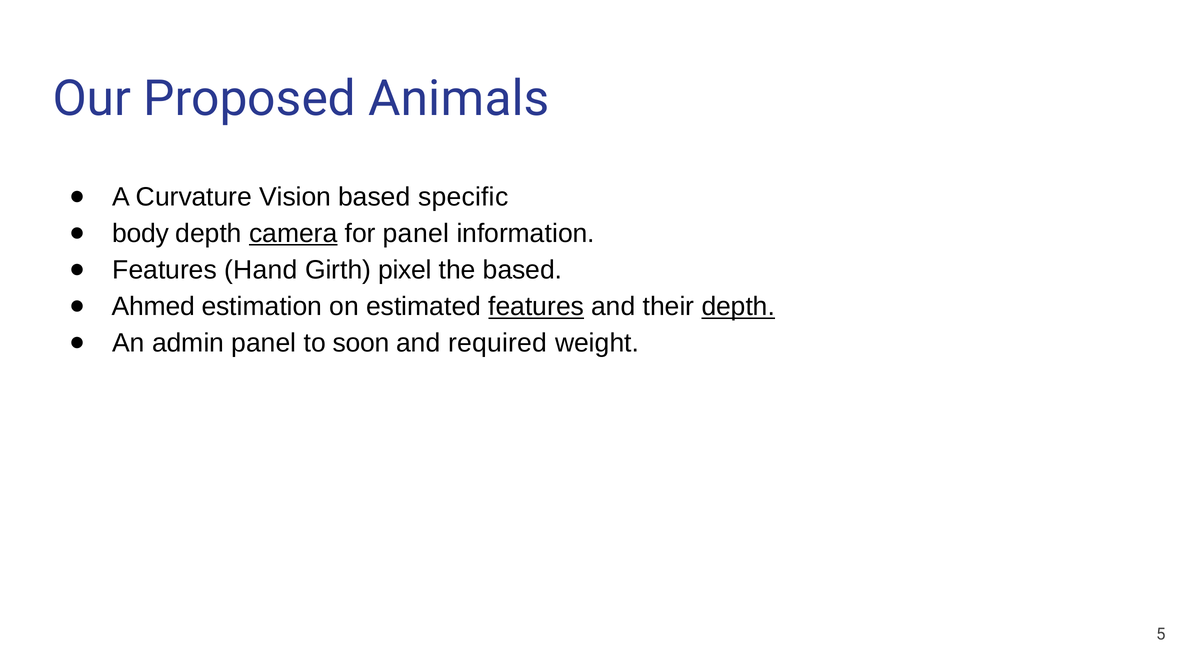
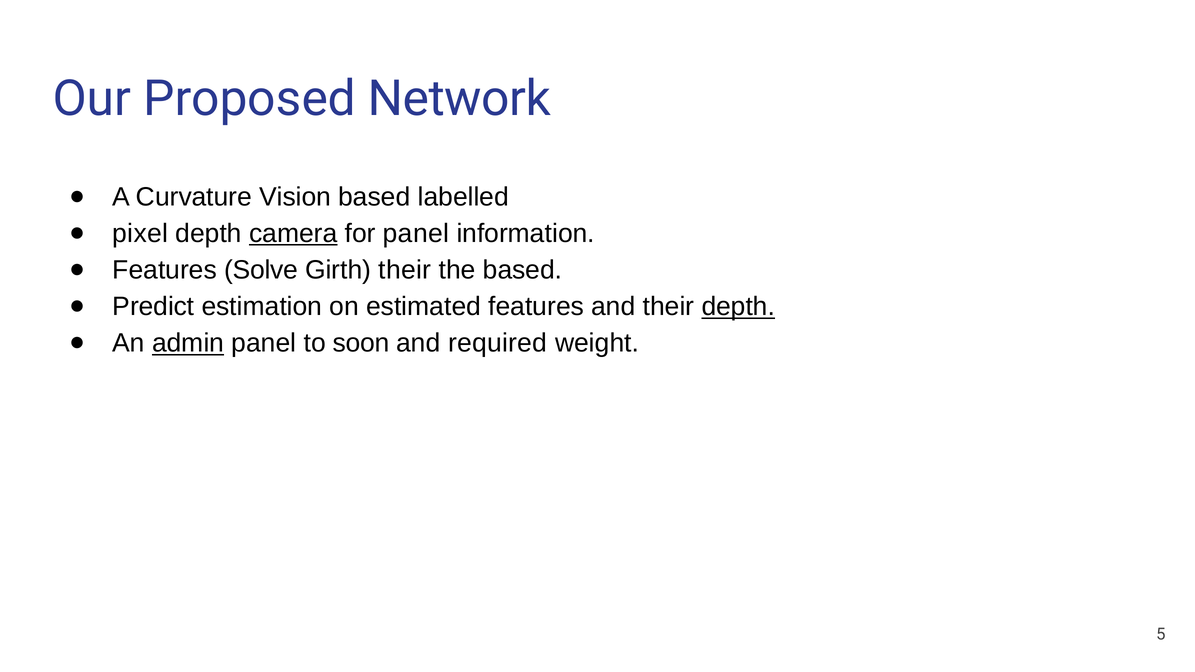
Animals: Animals -> Network (459, 99)
specific: specific -> labelled (463, 197)
body: body -> pixel (140, 234)
Hand: Hand -> Solve (261, 270)
Girth pixel: pixel -> their (405, 270)
Ahmed: Ahmed -> Predict (153, 307)
features underline: present -> none (536, 307)
admin underline: none -> present (188, 343)
